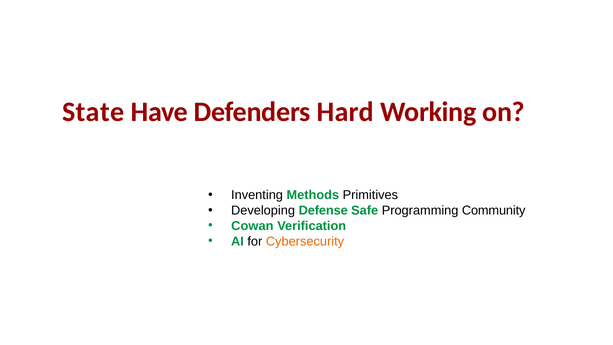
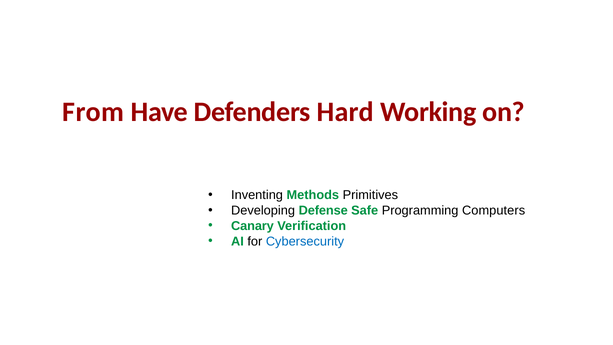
State: State -> From (93, 112)
Community: Community -> Computers (494, 210)
Cowan: Cowan -> Canary (252, 226)
Cybersecurity colour: orange -> blue (305, 241)
